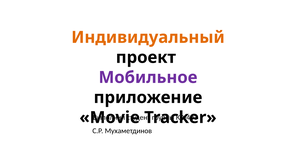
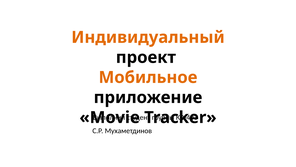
Мобильное colour: purple -> orange (148, 77)
